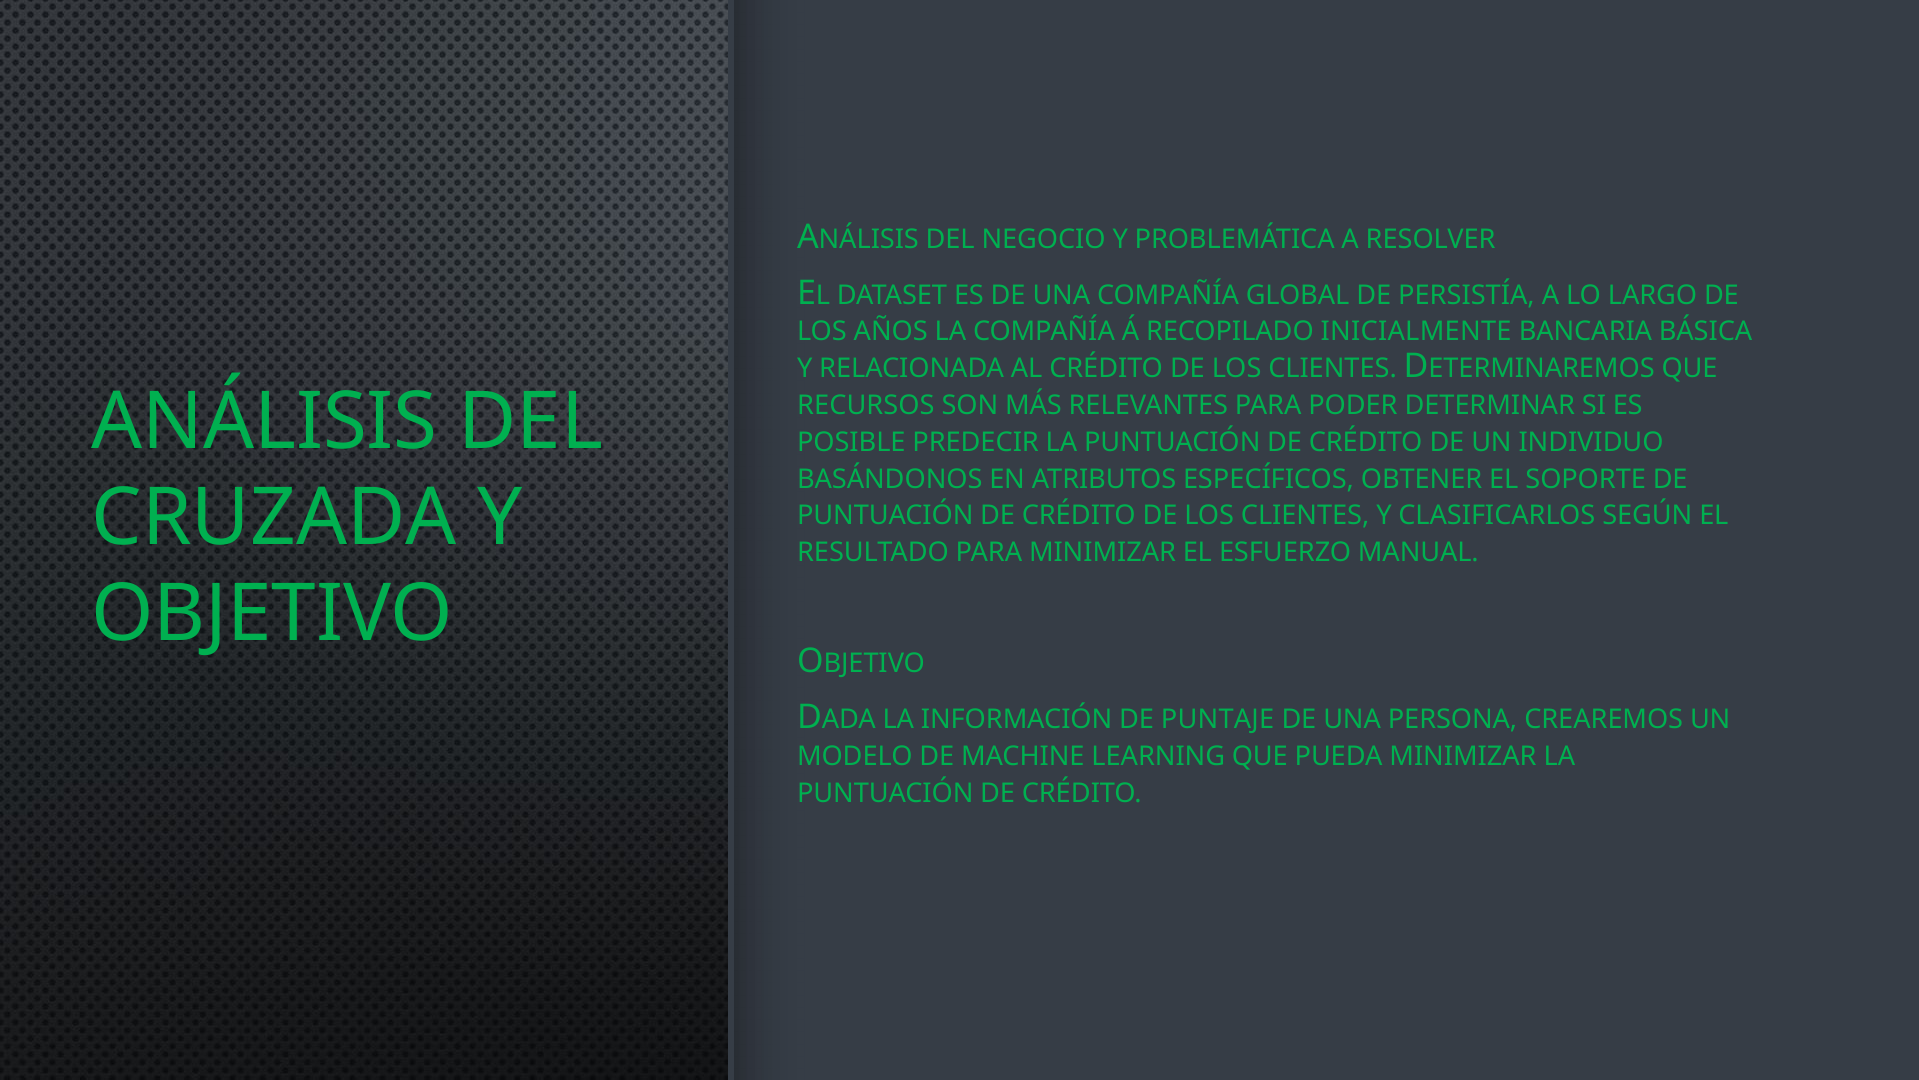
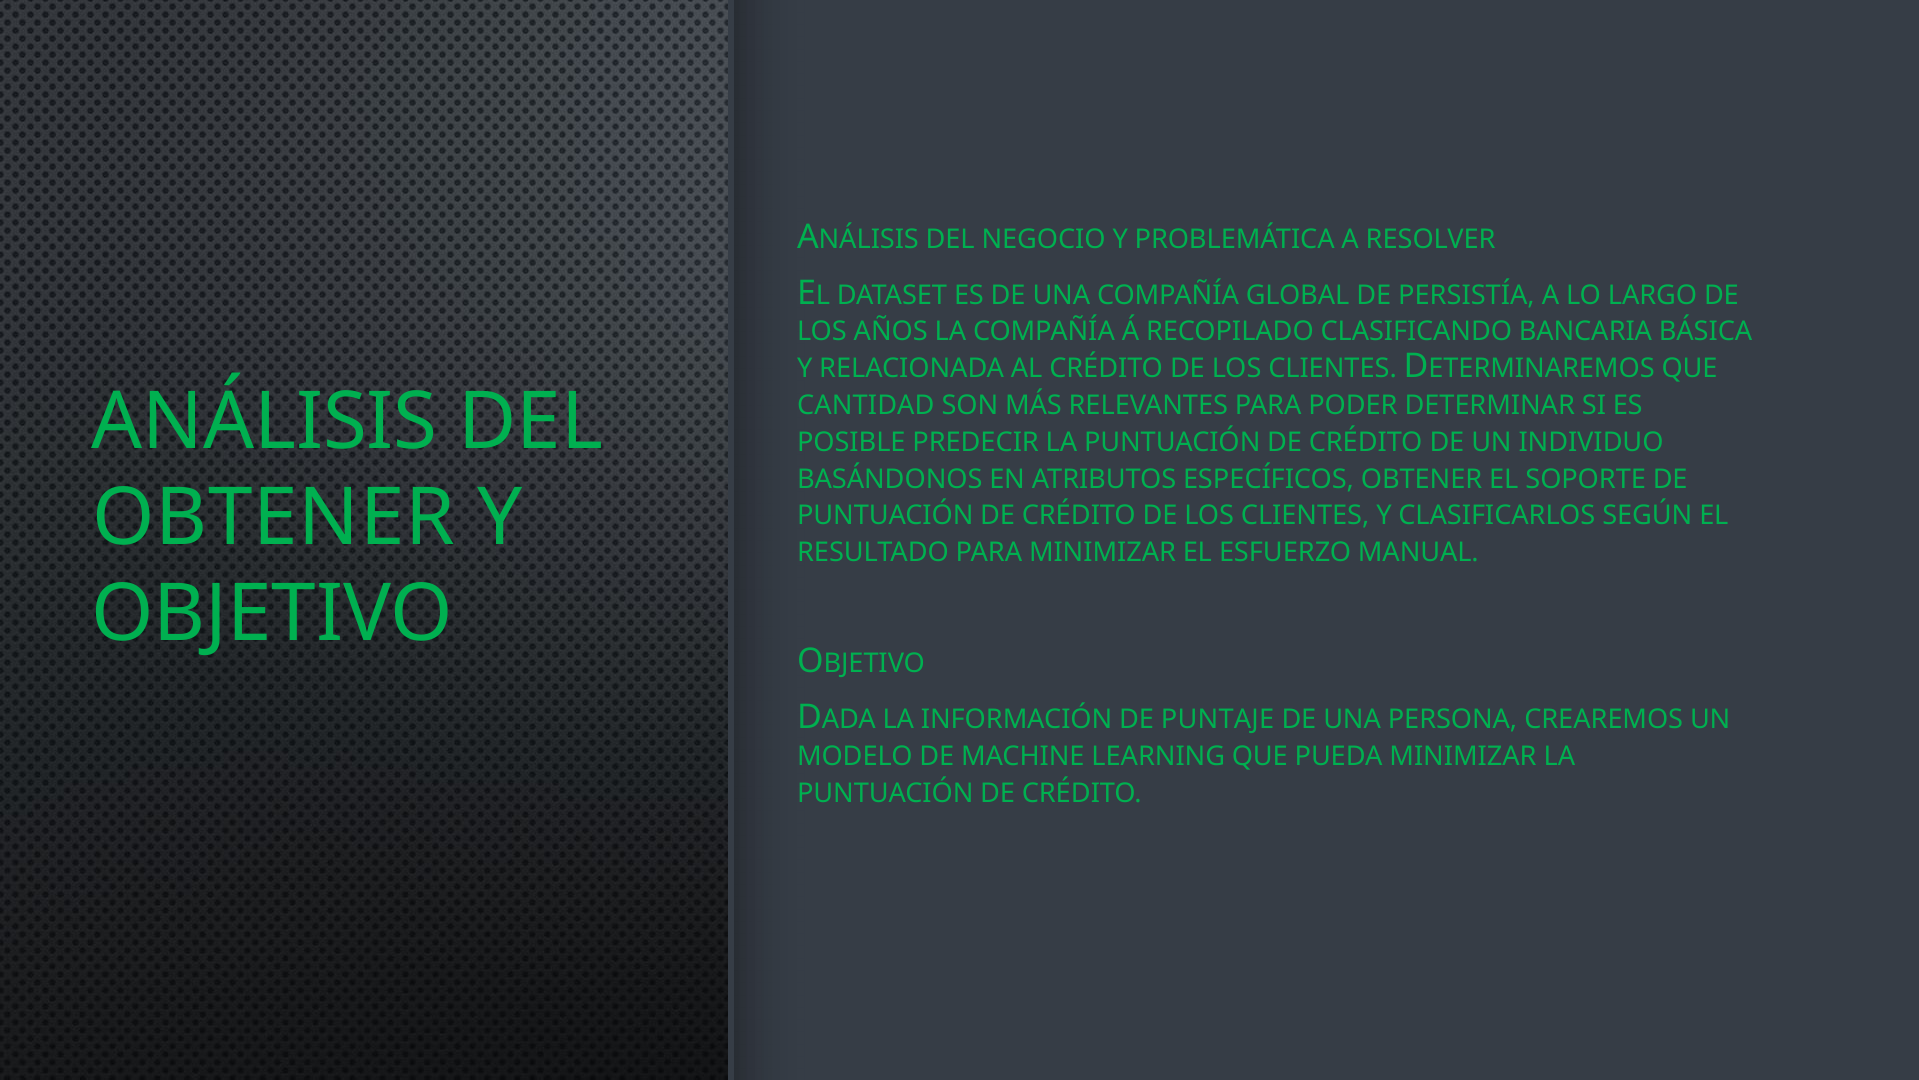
INICIALMENTE: INICIALMENTE -> CLASIFICANDO (1416, 332)
RECURSOS: RECURSOS -> CANTIDAD (866, 405)
CRUZADA: CRUZADA -> OBTENER (274, 517)
